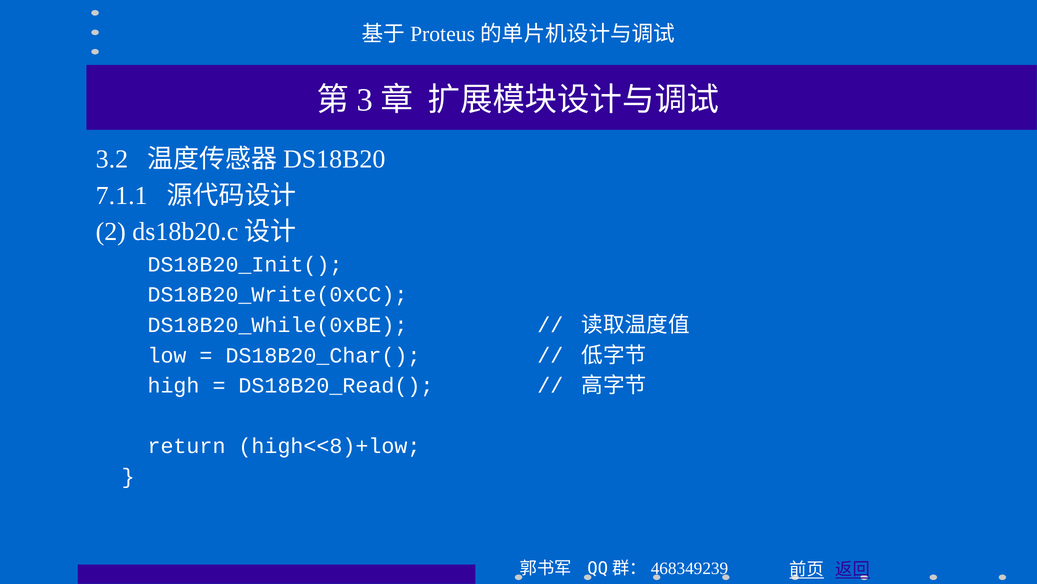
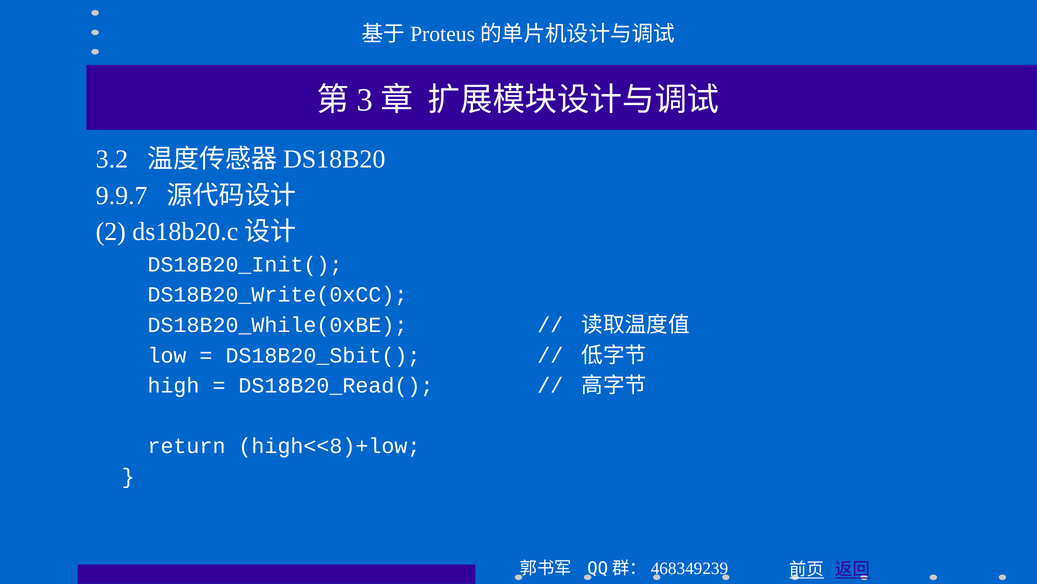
7.1.1: 7.1.1 -> 9.9.7 (122, 195)
DS18B20_Char(: DS18B20_Char( -> DS18B20_Sbit( (323, 355)
